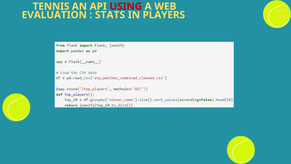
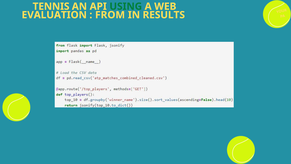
USING colour: red -> green (126, 6)
STATS: STATS -> FROM (110, 15)
PLAYERS: PLAYERS -> RESULTS (164, 15)
